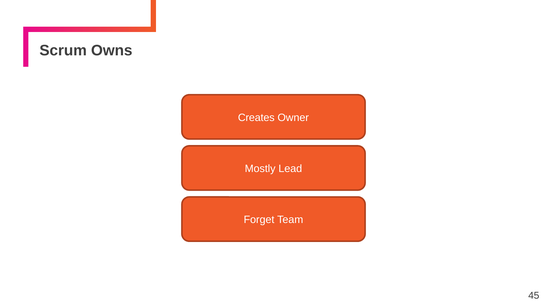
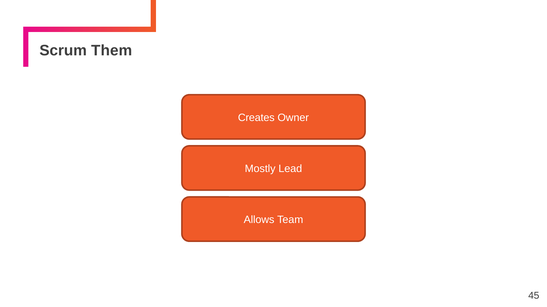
Owns: Owns -> Them (112, 50)
Forget: Forget -> Allows (259, 220)
